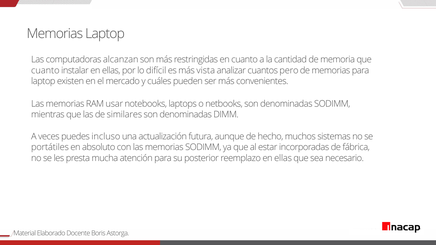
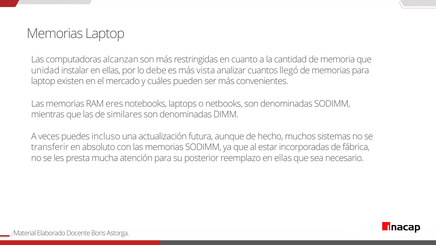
cuanto: cuanto -> unidad (45, 70)
difícil: difícil -> debe (156, 70)
pero: pero -> llegó (289, 70)
usar: usar -> eres (114, 104)
portátiles: portátiles -> transferir (50, 147)
